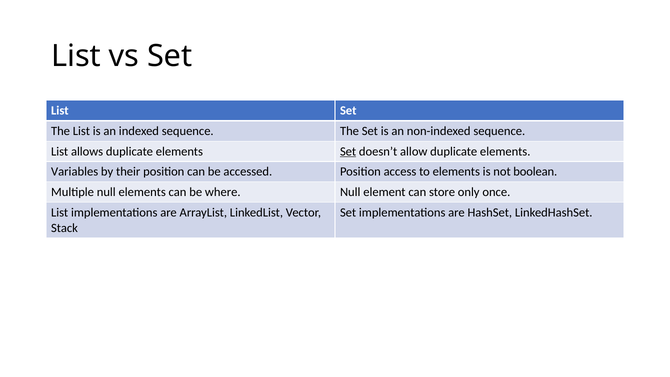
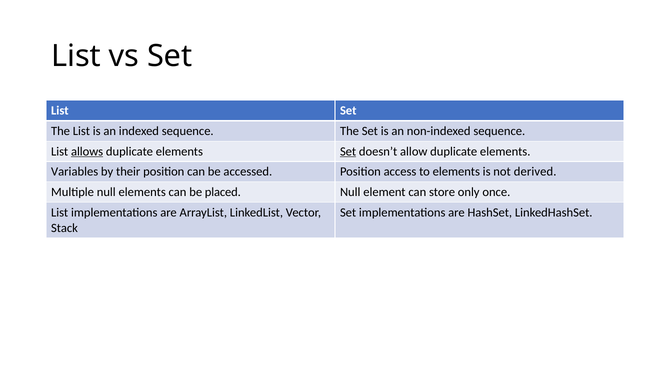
allows underline: none -> present (87, 151)
boolean: boolean -> derived (535, 172)
where: where -> placed (223, 192)
